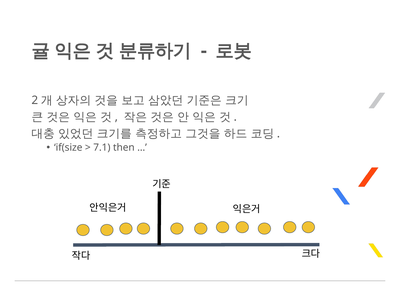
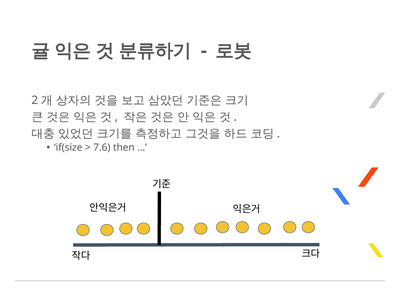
7.1: 7.1 -> 7.6 (102, 148)
